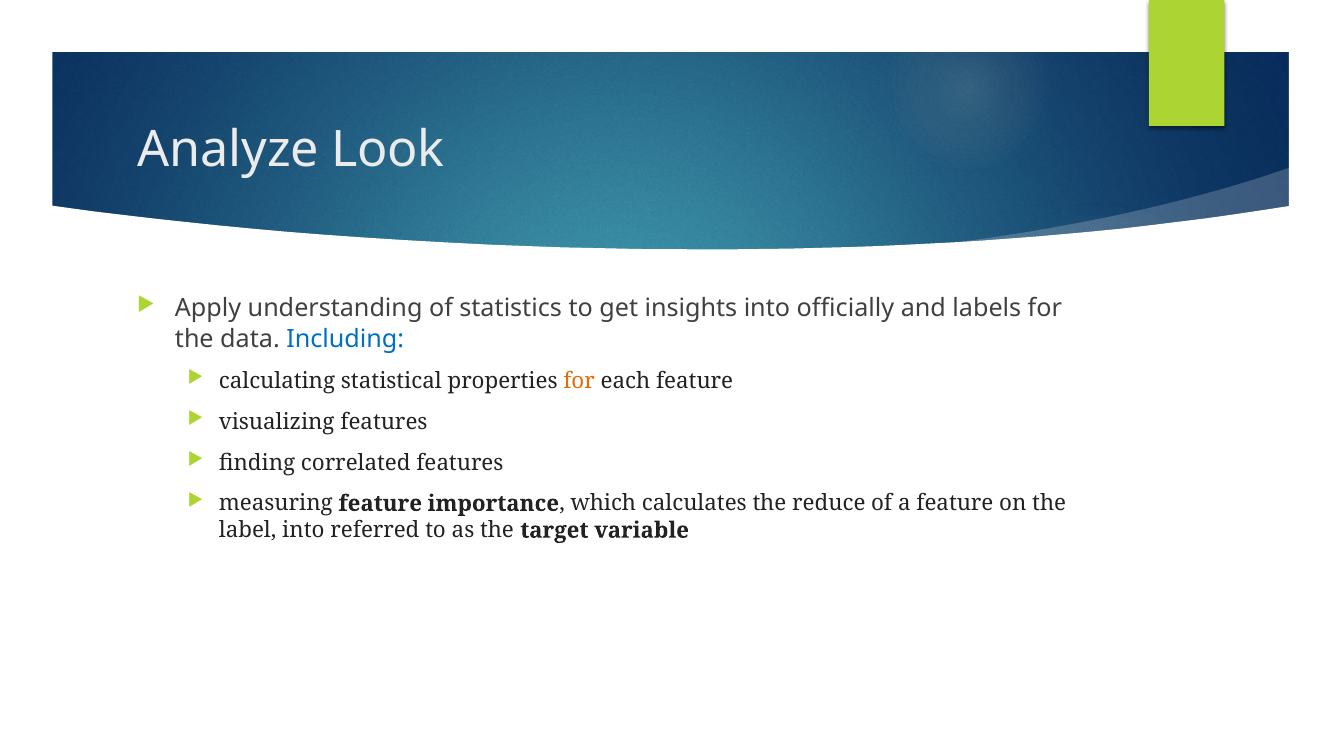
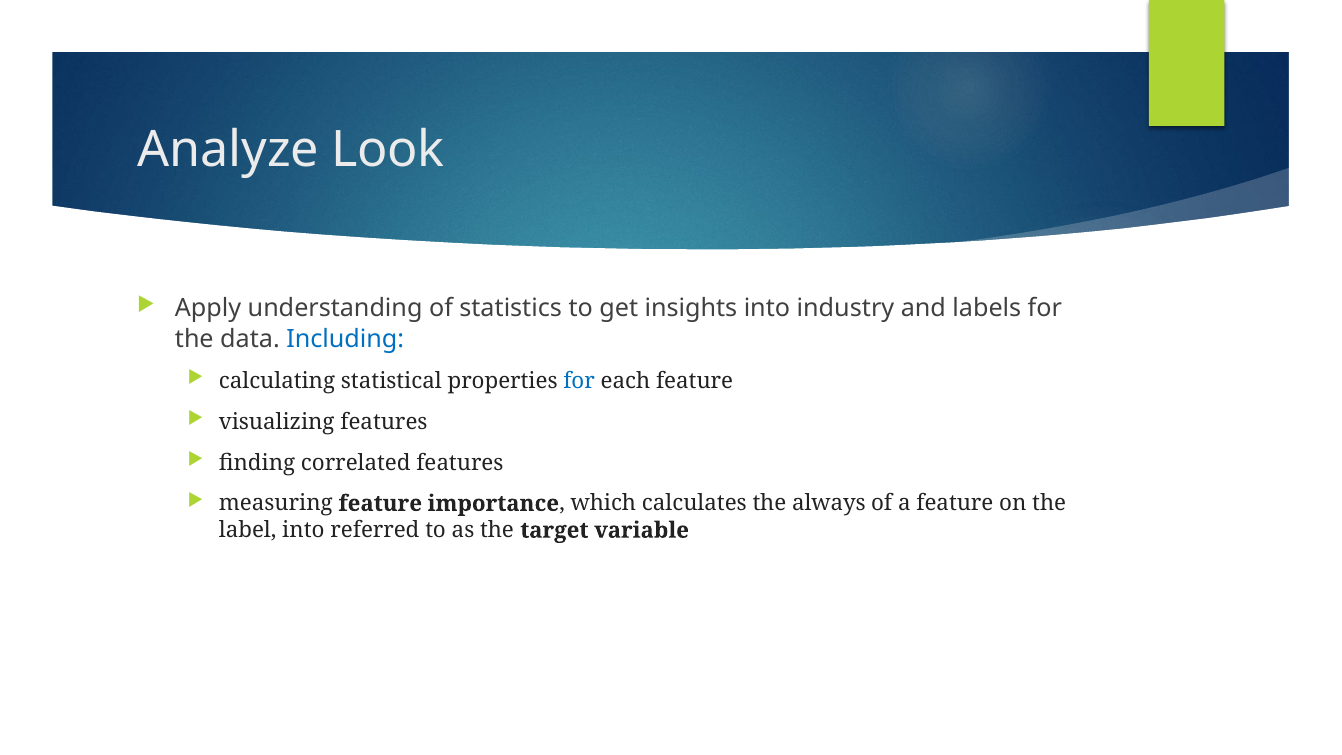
officially: officially -> industry (845, 308)
for colour: orange -> blue (579, 381)
reduce: reduce -> always (829, 503)
